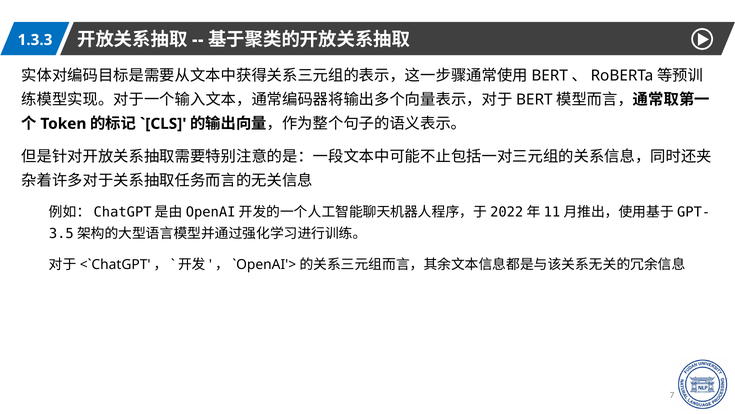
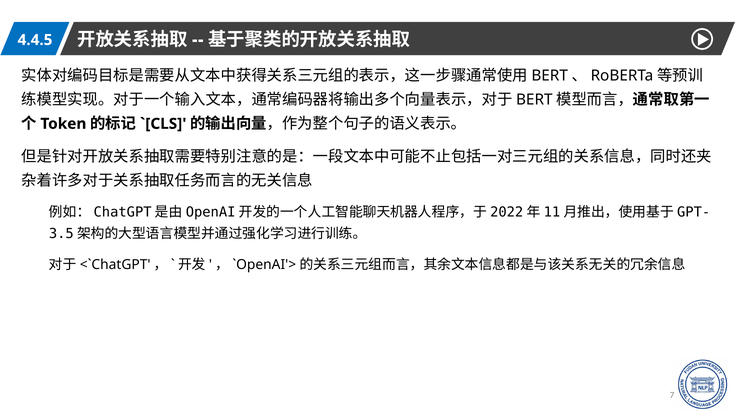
1.3.3: 1.3.3 -> 4.4.5 (35, 40)
